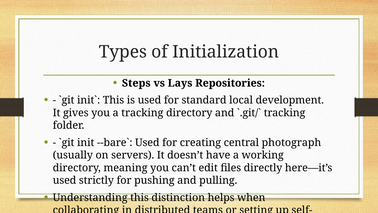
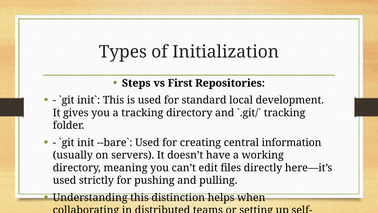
Lays: Lays -> First (180, 83)
photograph: photograph -> information (292, 142)
